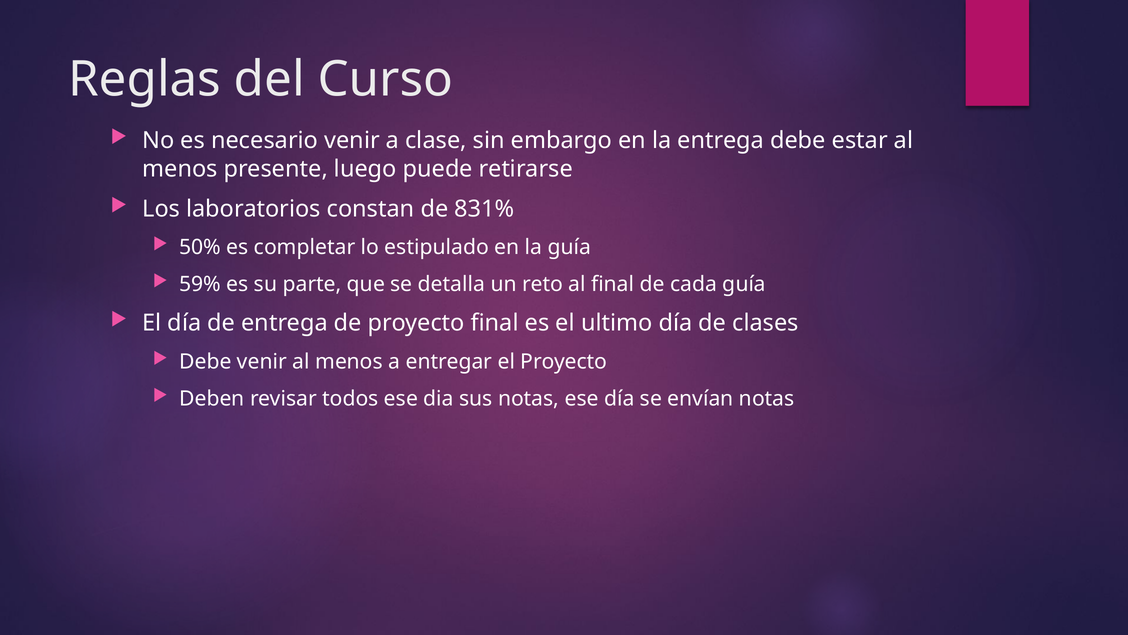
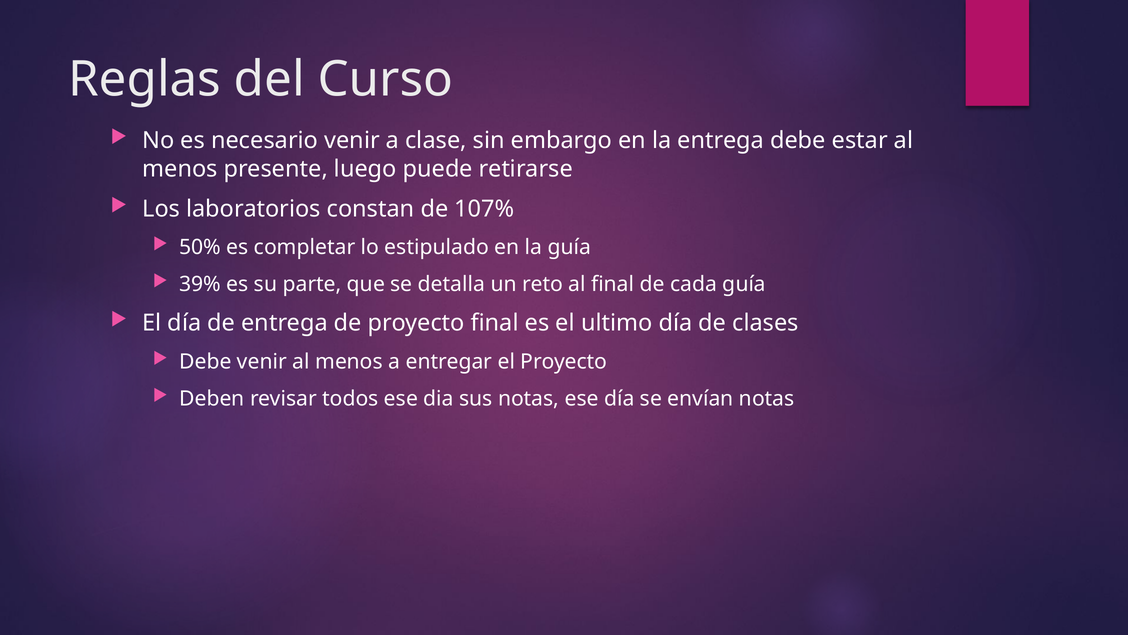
831%: 831% -> 107% (484, 209)
59%: 59% -> 39% (200, 284)
